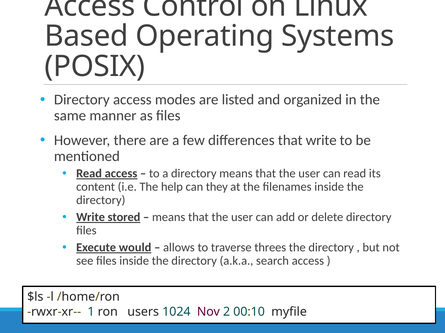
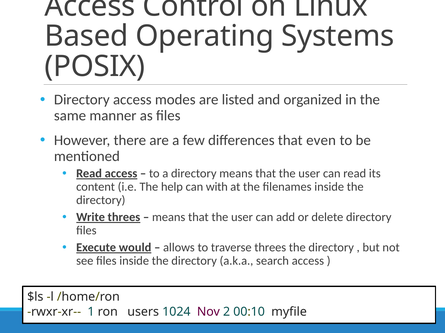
that write: write -> even (321, 141)
they: they -> with (217, 187)
Write stored: stored -> threes (124, 218)
